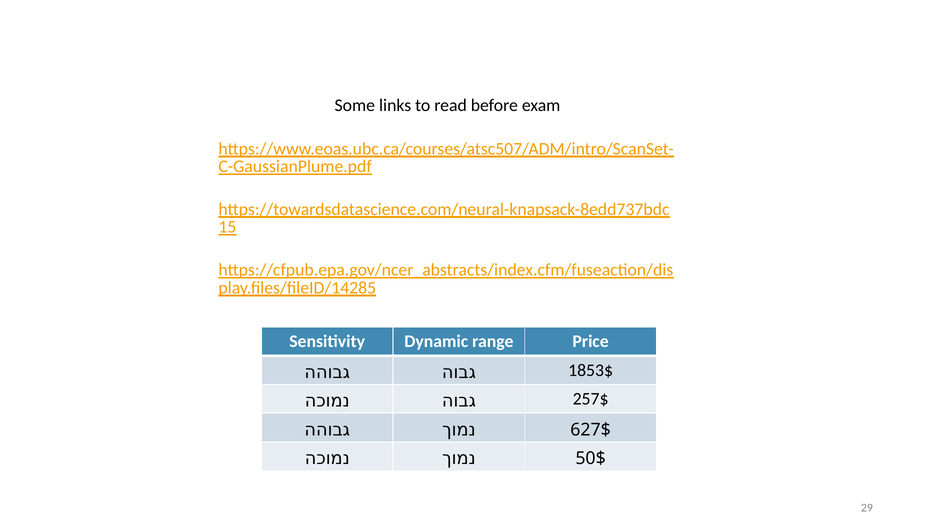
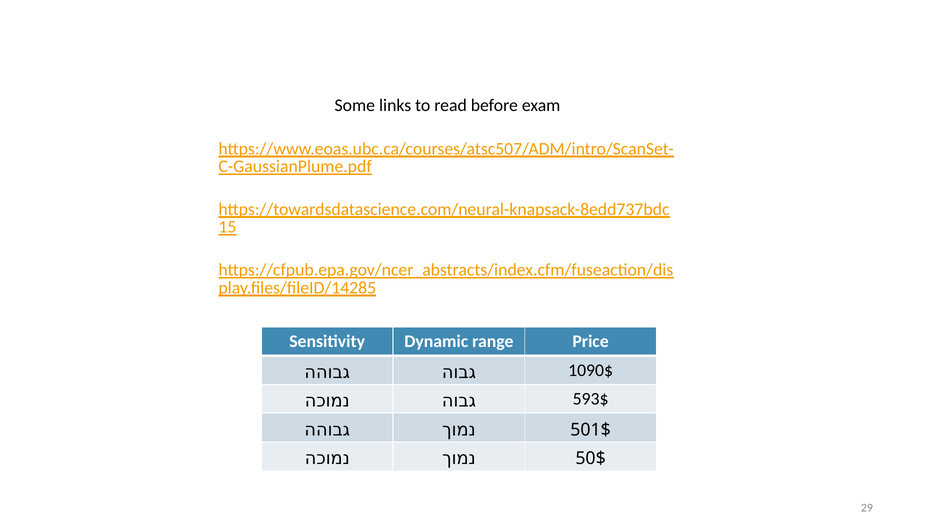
1853$: 1853$ -> 1090$ (591, 370)
257$: 257$ -> 593$ (591, 399)
627$: 627$ -> 501$ (591, 429)
